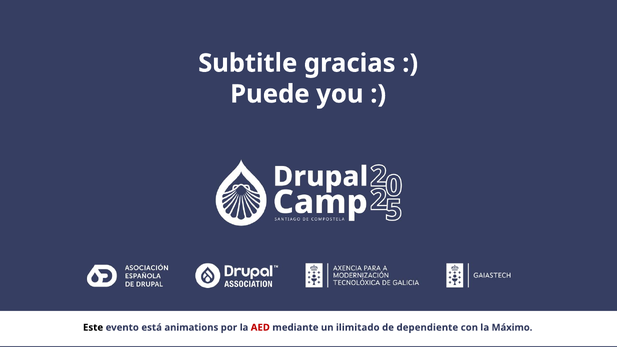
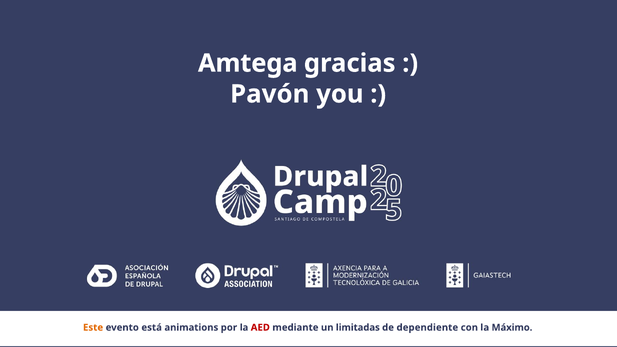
Subtitle: Subtitle -> Amtega (248, 63)
Puede: Puede -> Pavón (270, 94)
Este colour: black -> orange (93, 328)
ilimitado: ilimitado -> limitadas (358, 328)
